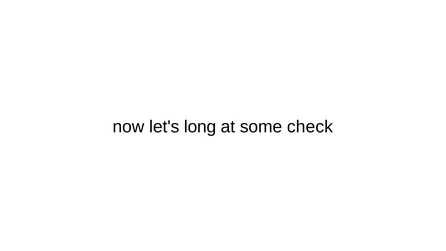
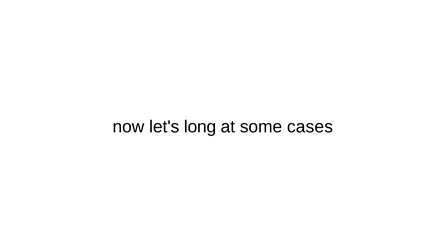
check: check -> cases (310, 127)
